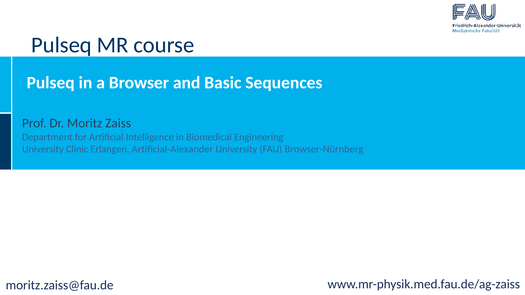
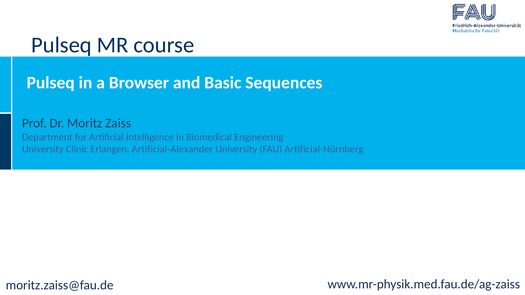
Browser-Nürnberg: Browser-Nürnberg -> Artificial-Nürnberg (324, 149)
